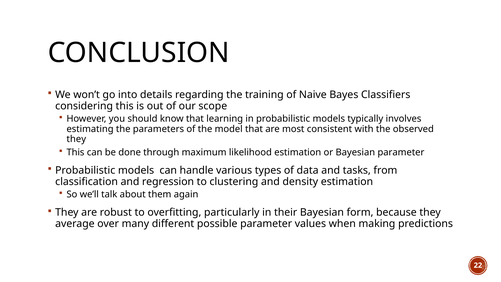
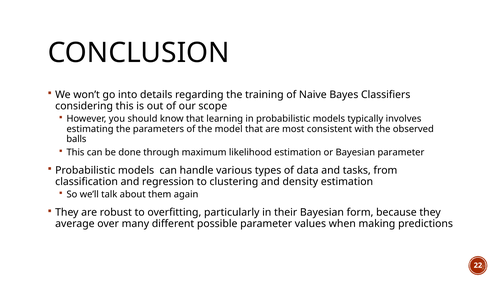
they: they -> balls (76, 139)
